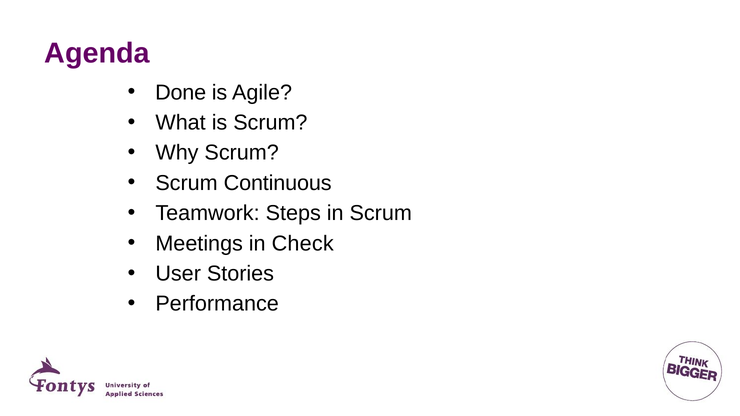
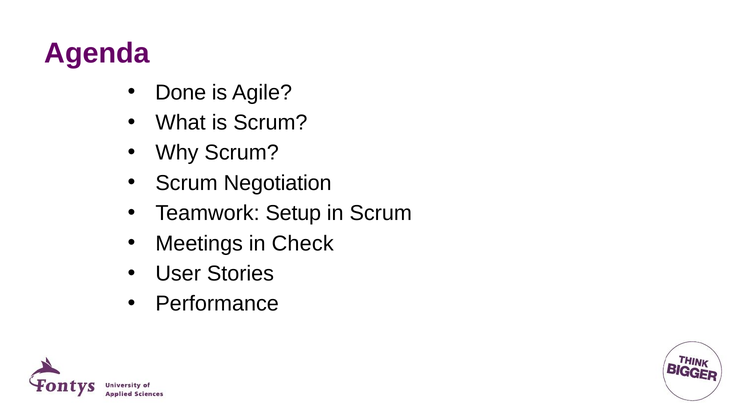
Continuous: Continuous -> Negotiation (278, 183)
Steps: Steps -> Setup (293, 213)
